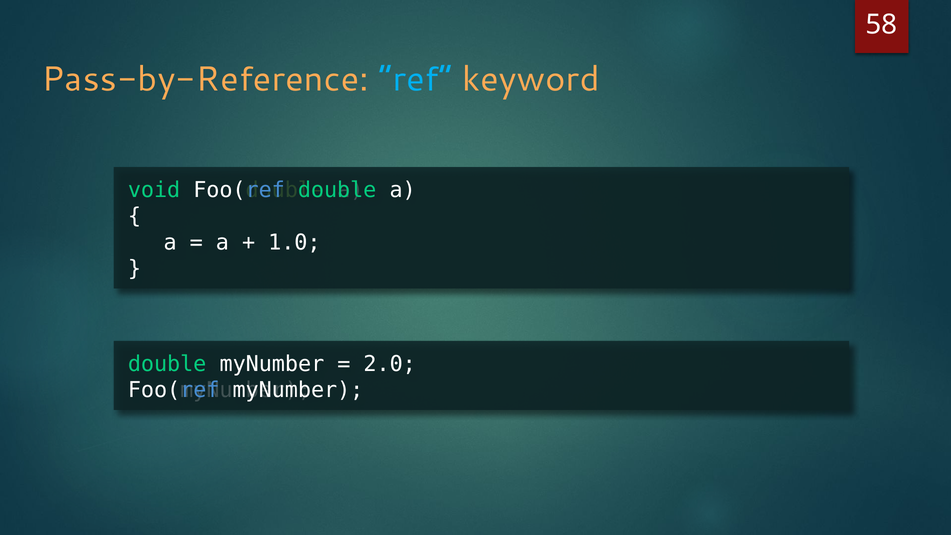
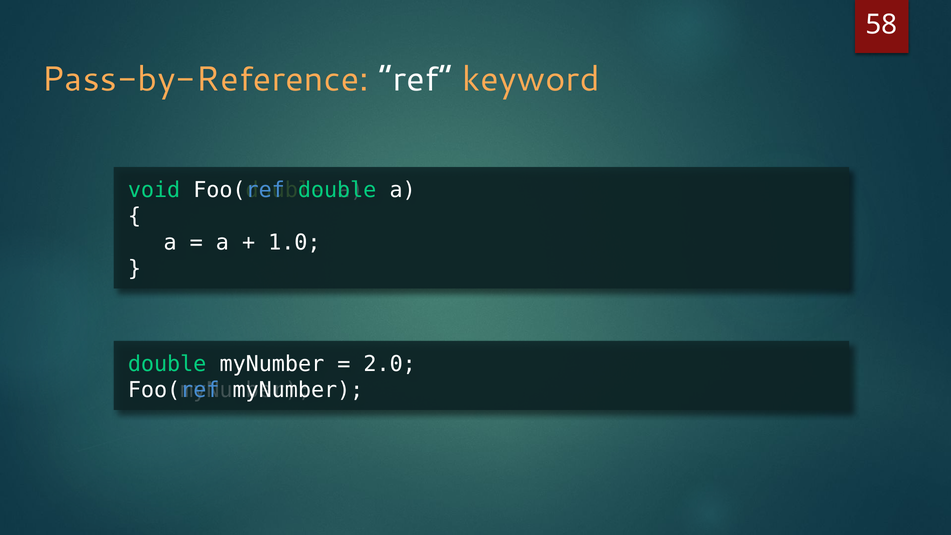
ref colour: light blue -> white (416, 79)
